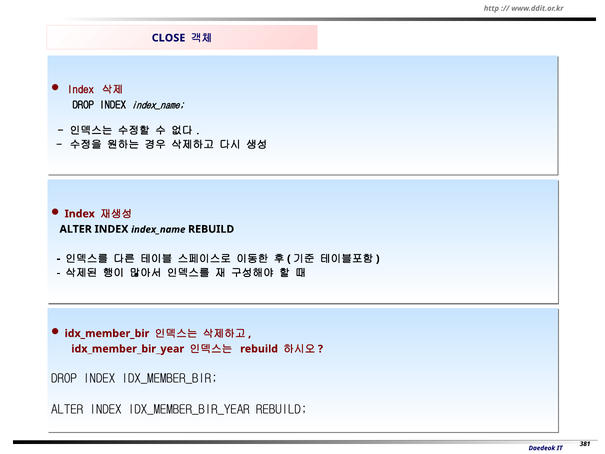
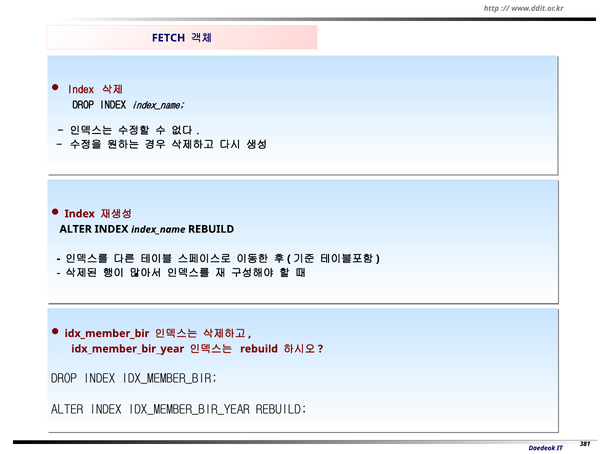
CLOSE: CLOSE -> FETCH (169, 38)
